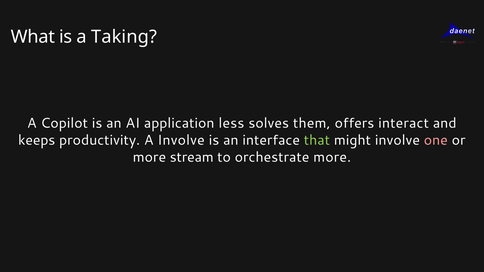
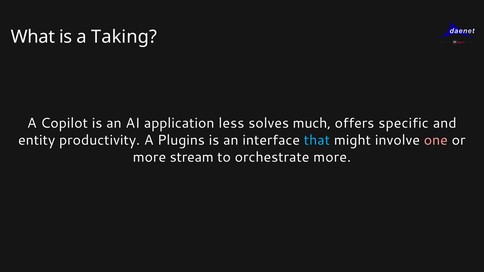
them: them -> much (312, 123)
interact: interact -> specific (404, 123)
keeps: keeps -> entity (37, 140)
A Involve: Involve -> Plugins (181, 140)
that colour: light green -> light blue (317, 140)
